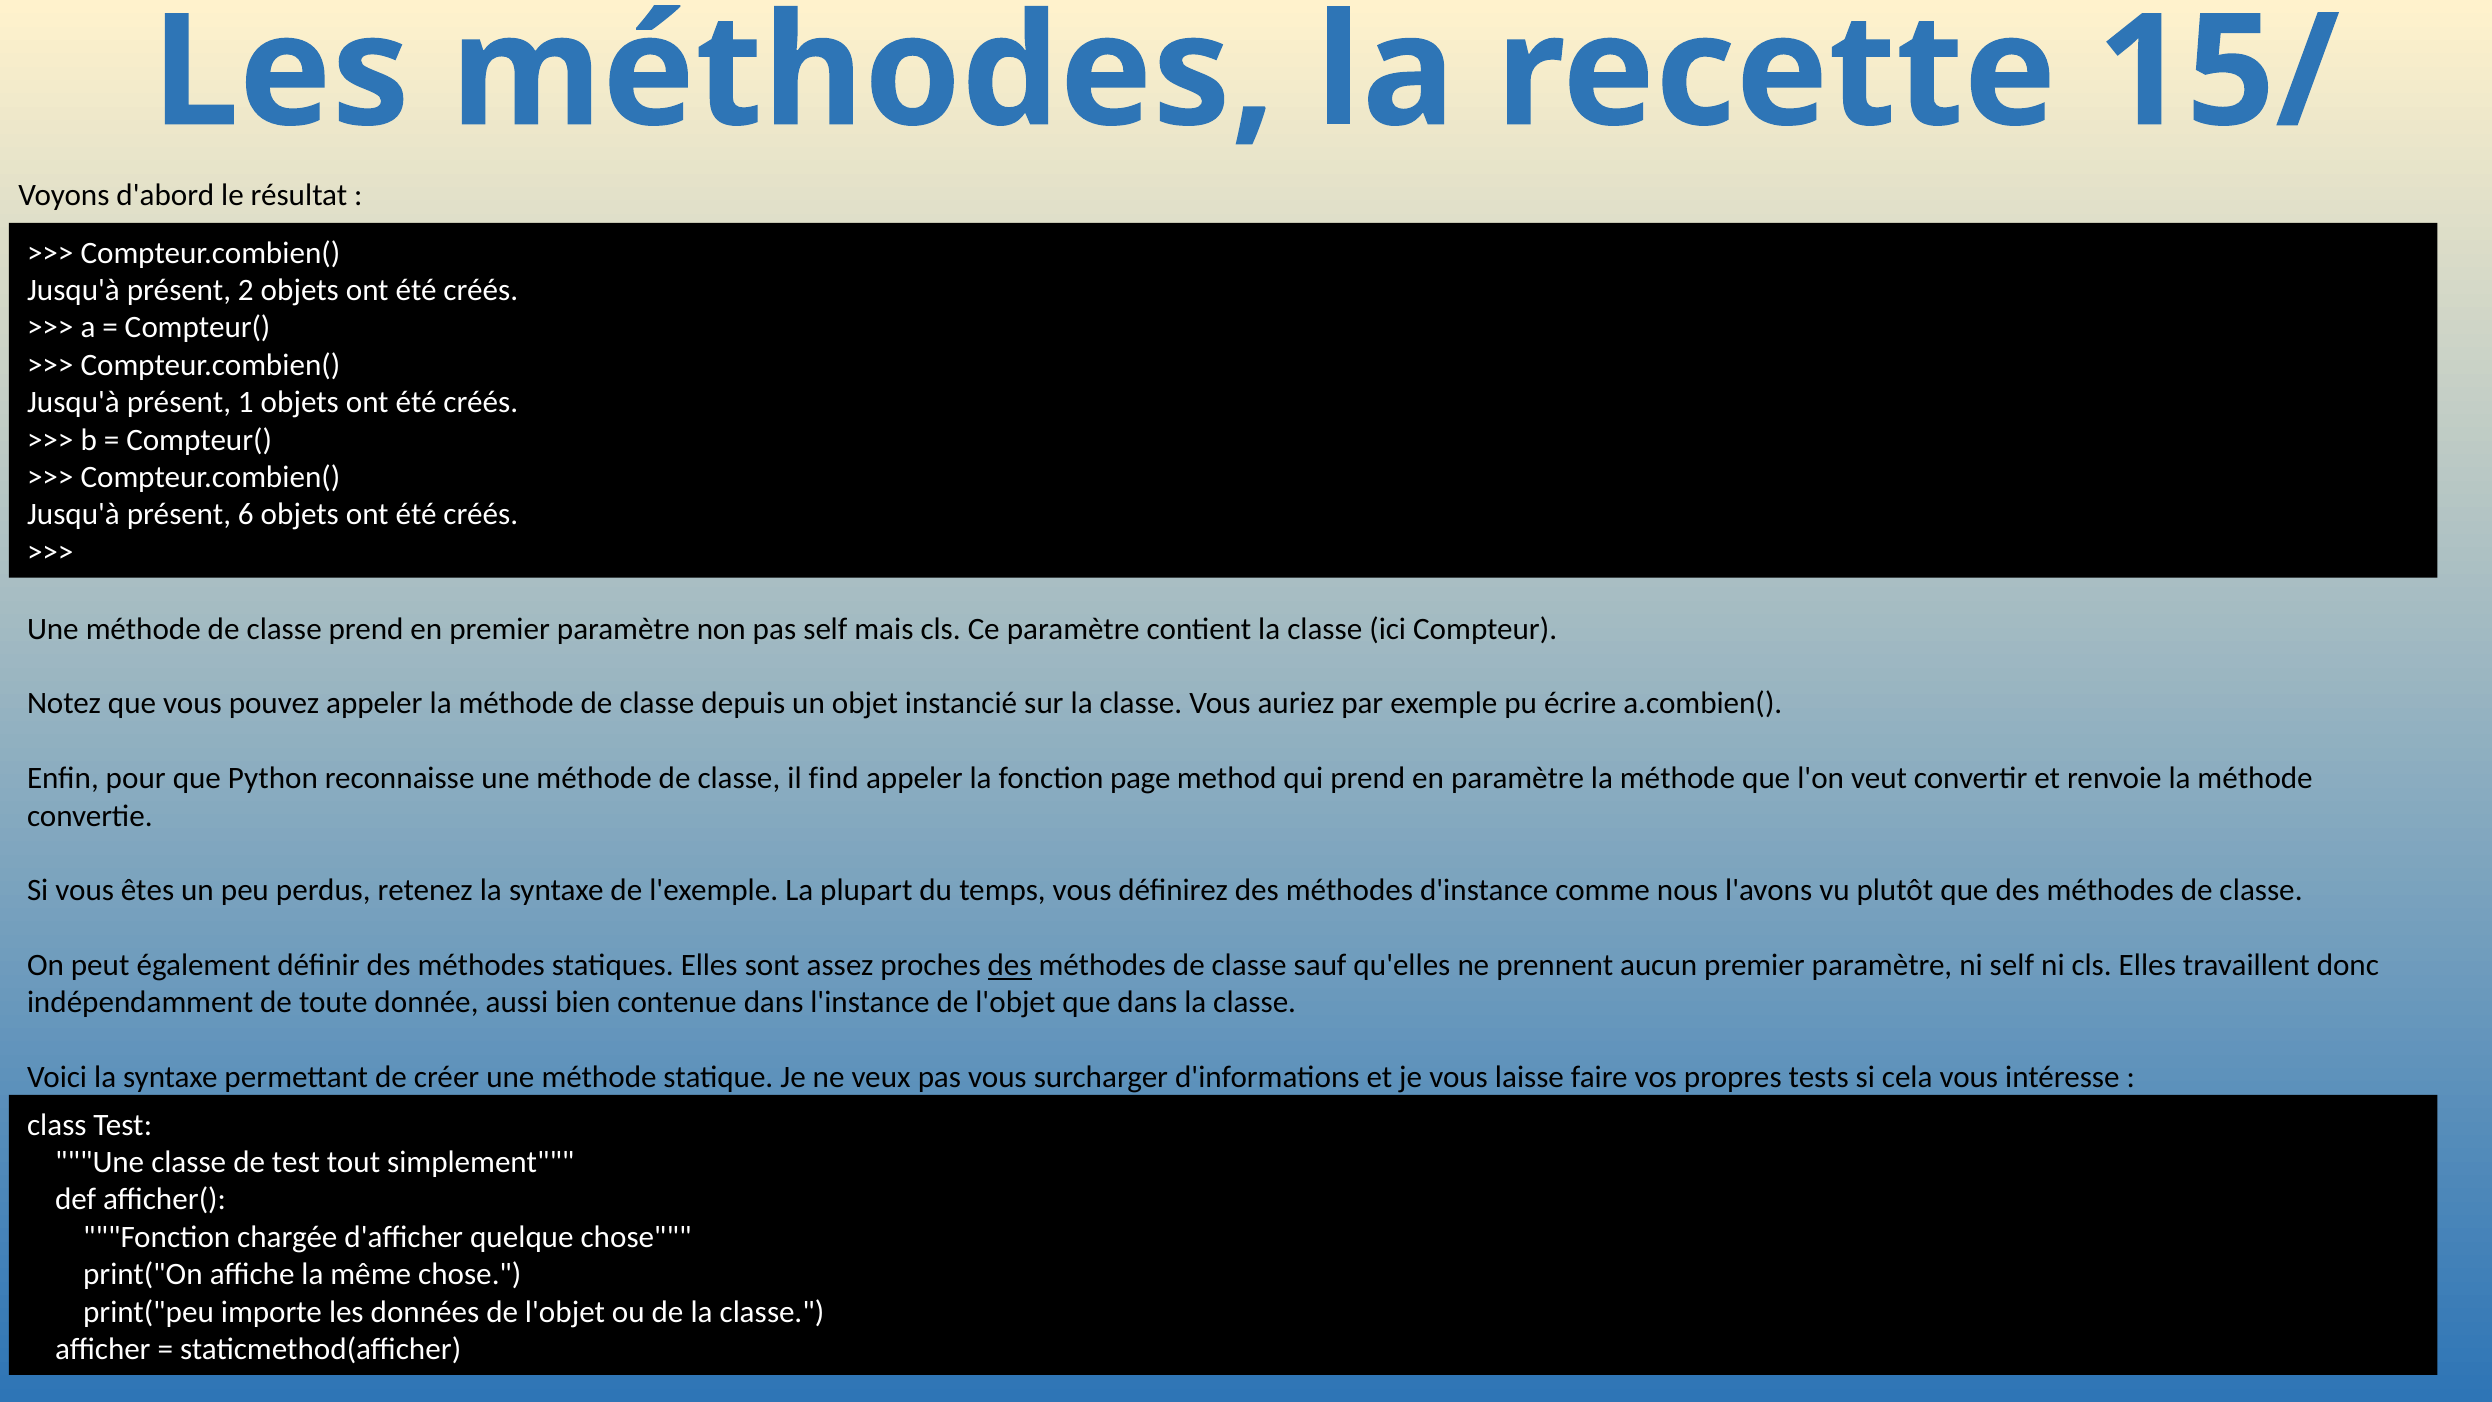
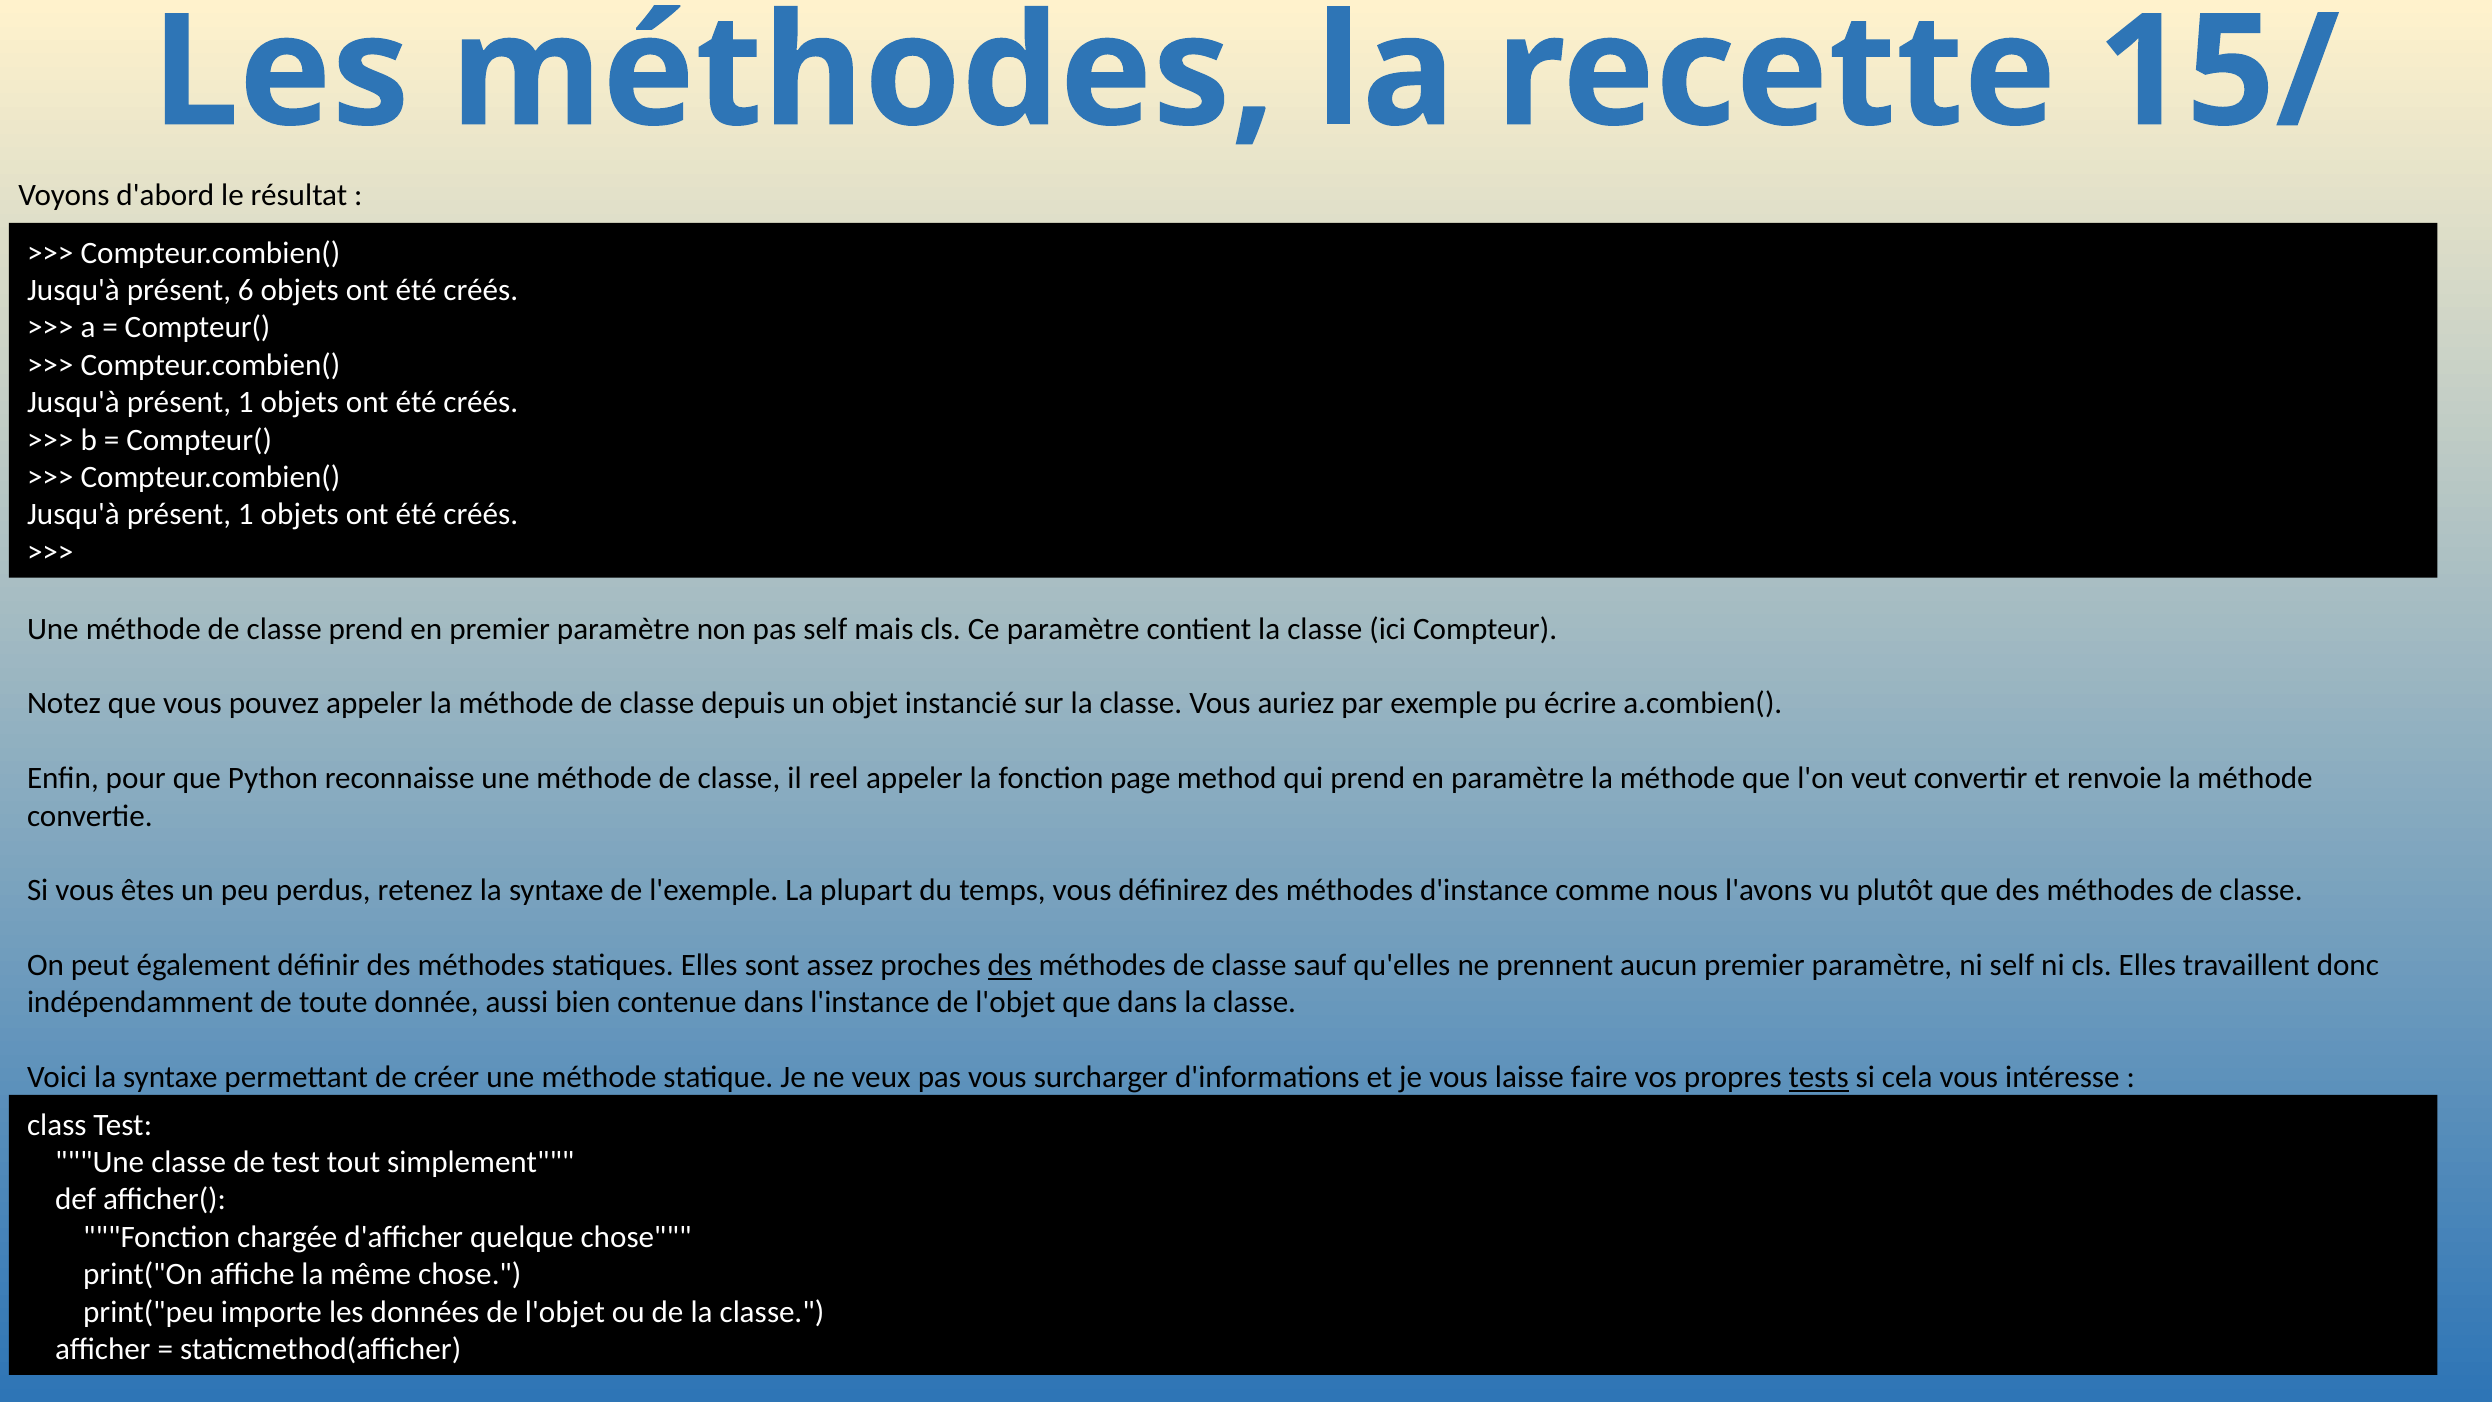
2: 2 -> 6 (246, 290)
6: 6 -> 1 (246, 515)
find: find -> reel (834, 778)
tests underline: none -> present (1819, 1077)
